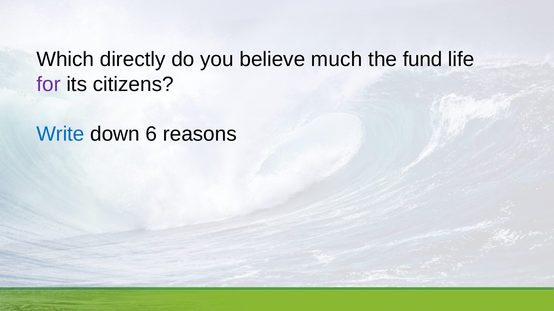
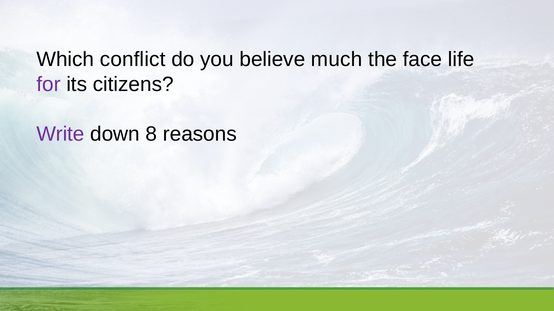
directly: directly -> conflict (133, 60)
fund: fund -> face (423, 60)
Write colour: blue -> purple (60, 134)
6: 6 -> 8 (151, 134)
